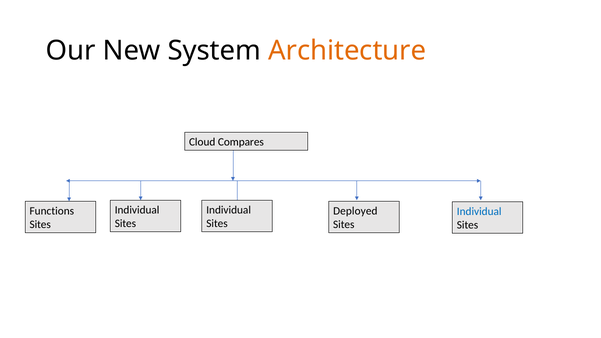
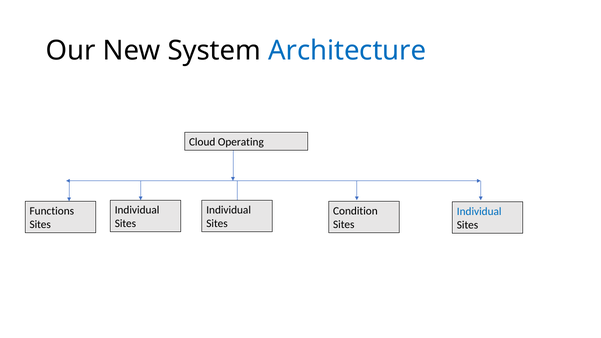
Architecture colour: orange -> blue (347, 50)
Compares: Compares -> Operating (241, 142)
Deployed: Deployed -> Condition (355, 211)
